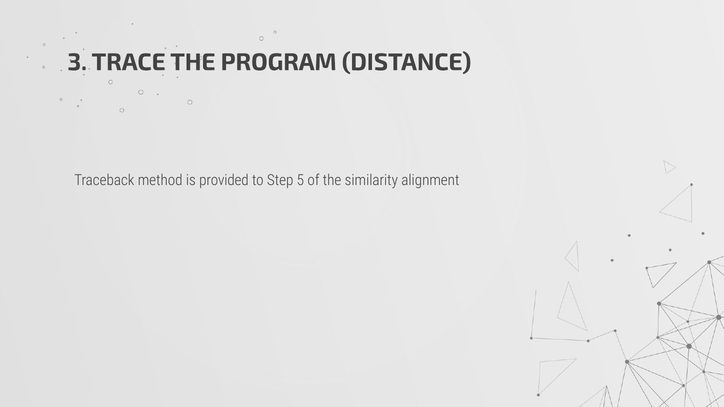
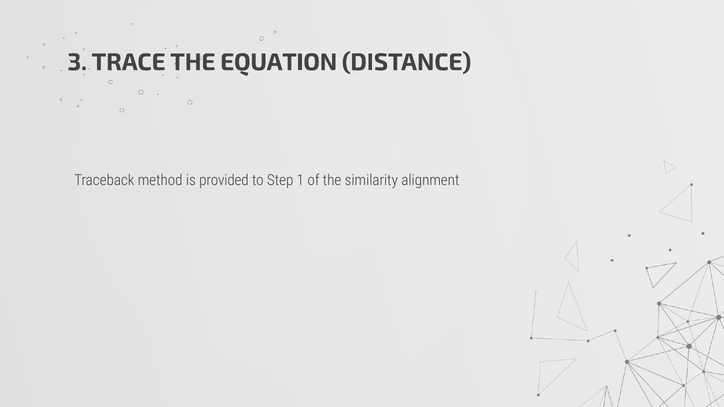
PROGRAM: PROGRAM -> EQUATION (279, 62)
5: 5 -> 1 (300, 180)
